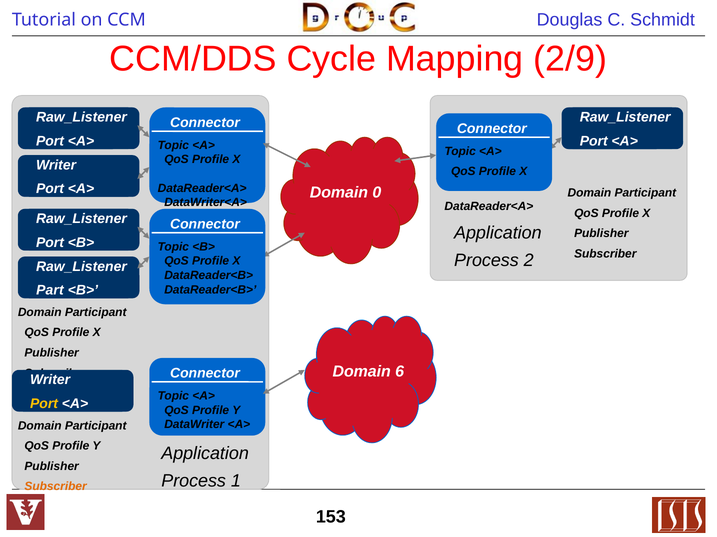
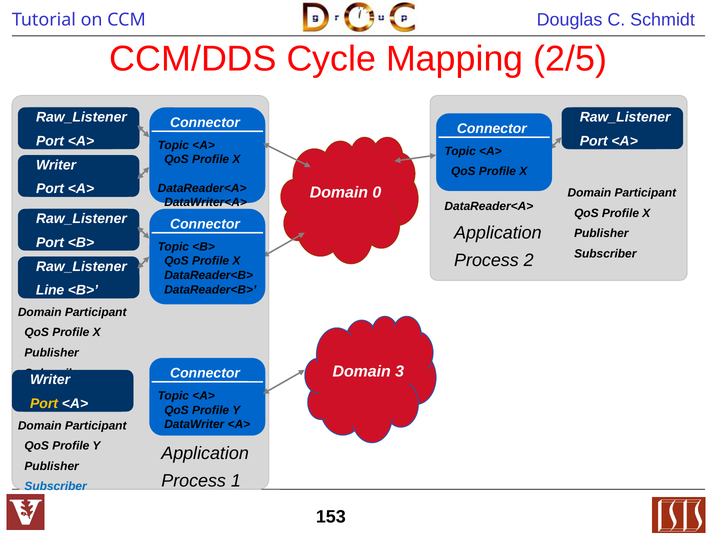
2/9: 2/9 -> 2/5 (570, 59)
Part: Part -> Line (50, 291)
6: 6 -> 3 (400, 372)
Subscriber colour: orange -> blue (56, 487)
